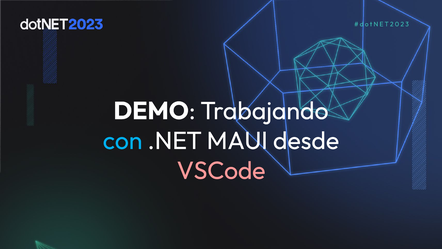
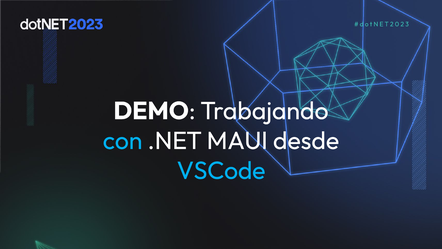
VSCode colour: pink -> light blue (221, 170)
